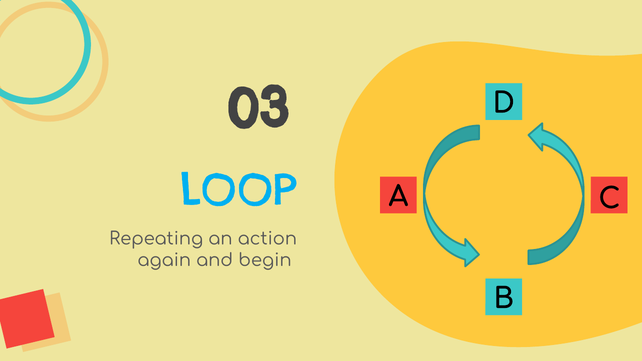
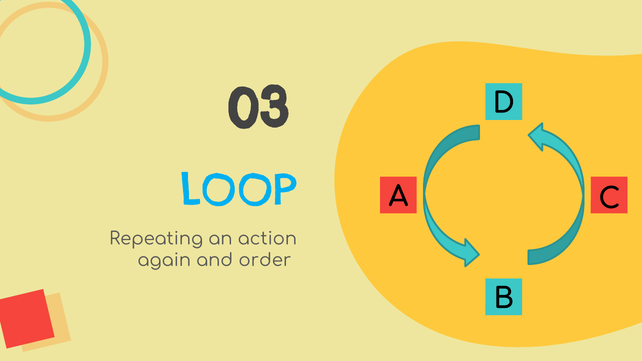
begin: begin -> order (265, 260)
